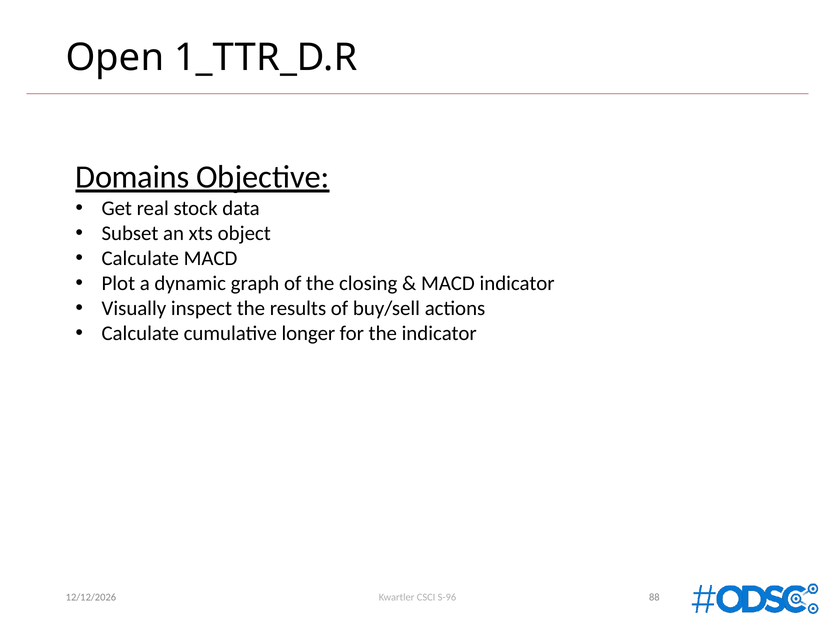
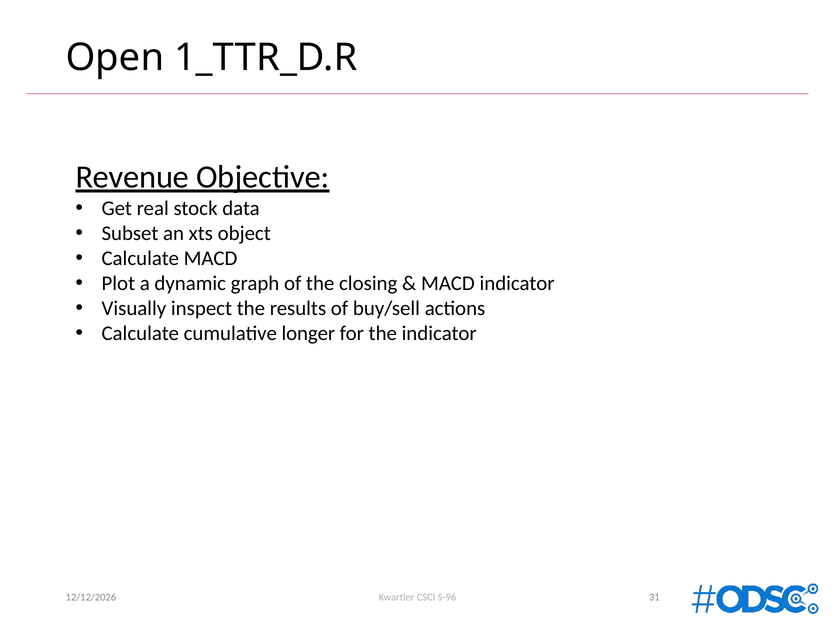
Domains: Domains -> Revenue (132, 177)
88: 88 -> 31 (654, 598)
